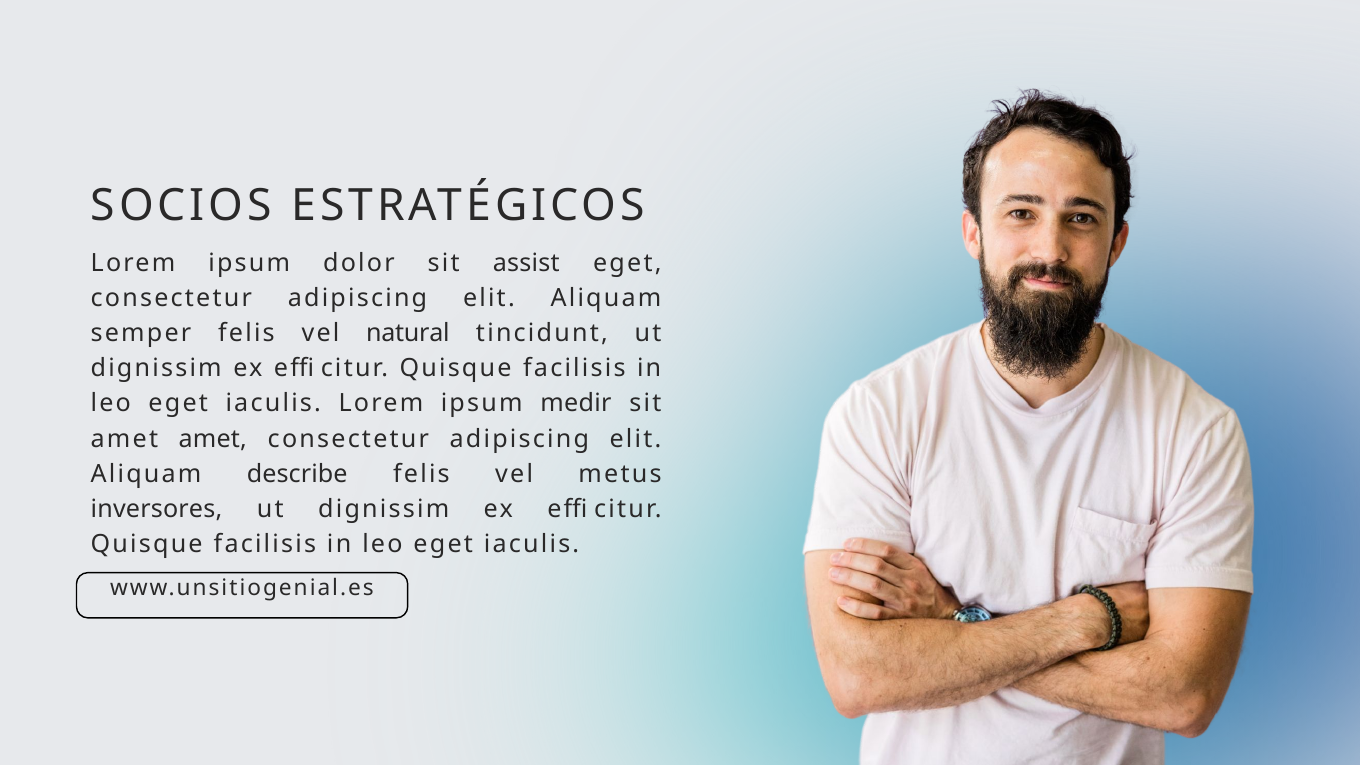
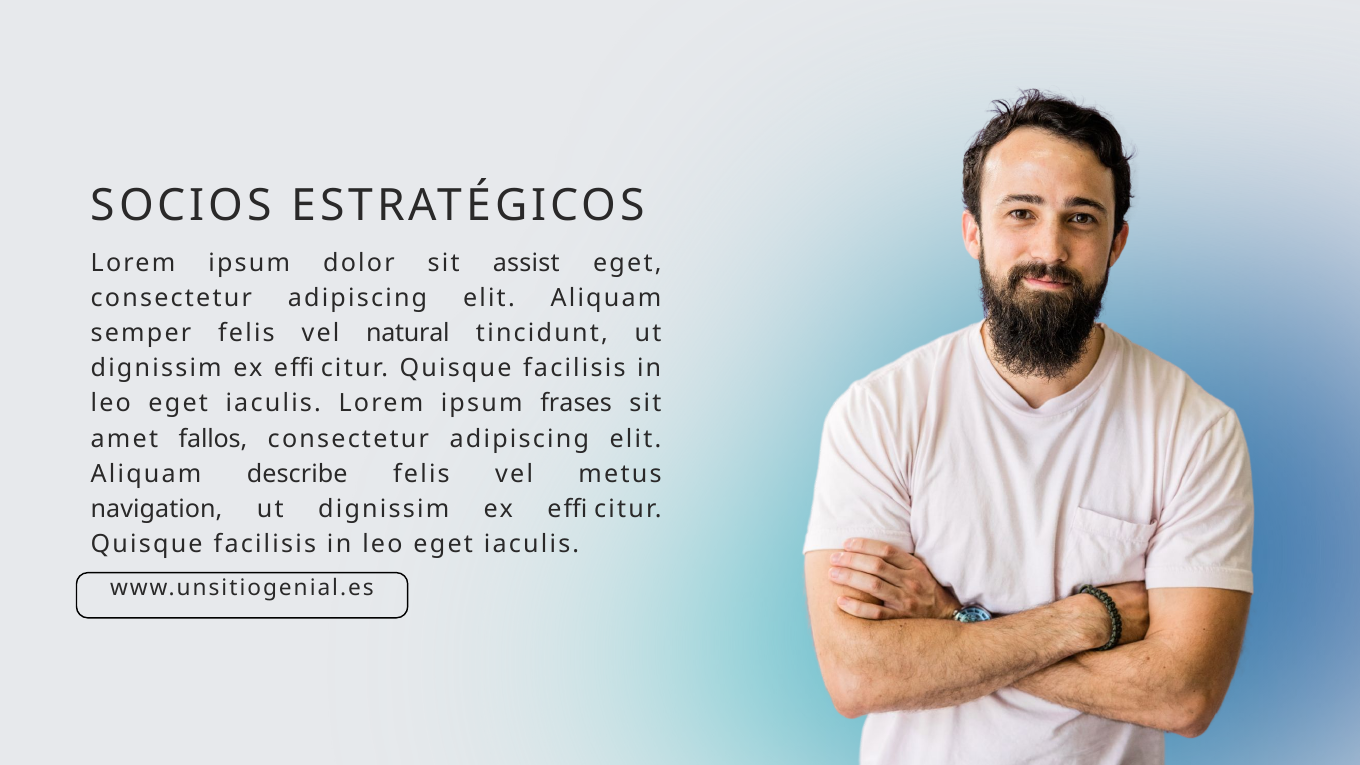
medir: medir -> frases (576, 404)
amet amet: amet -> fallos (213, 439)
inversores: inversores -> navigation (157, 509)
